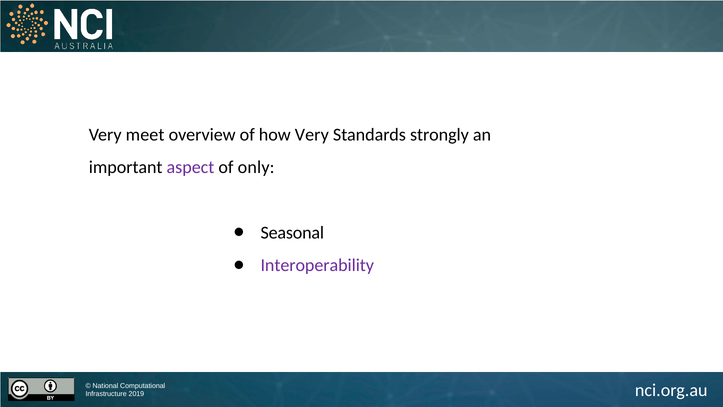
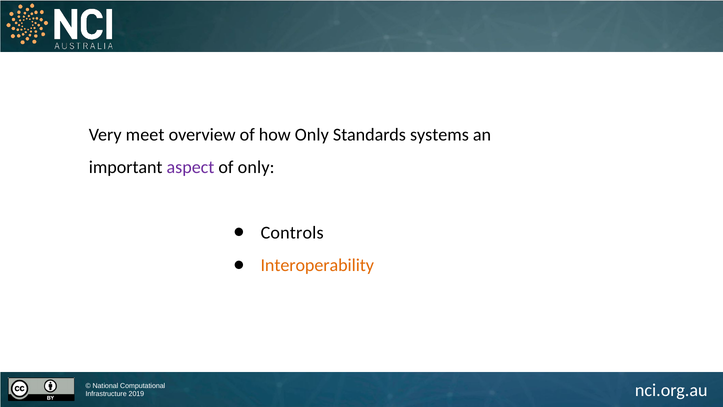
how Very: Very -> Only (312, 135)
strongly: strongly -> systems (439, 135)
Seasonal: Seasonal -> Controls (292, 232)
Interoperability colour: purple -> orange (317, 265)
